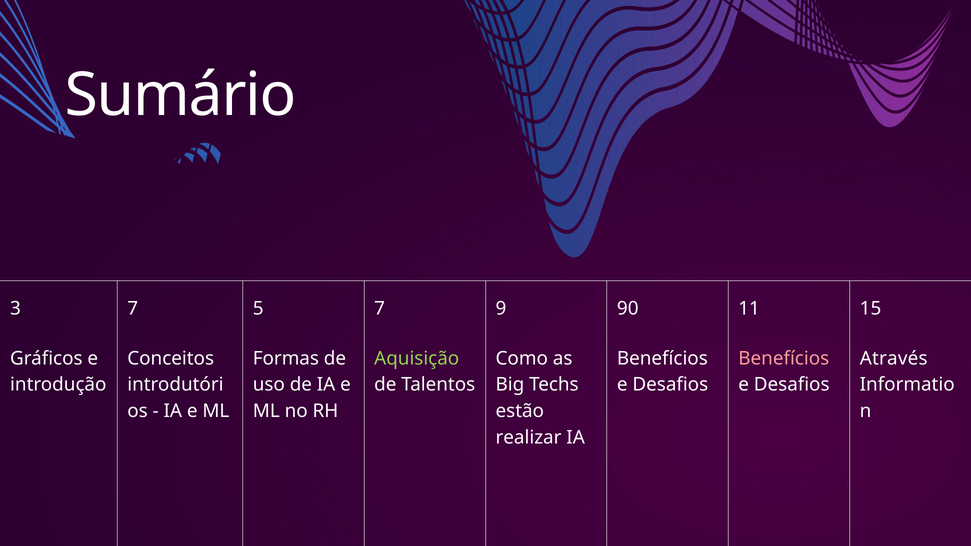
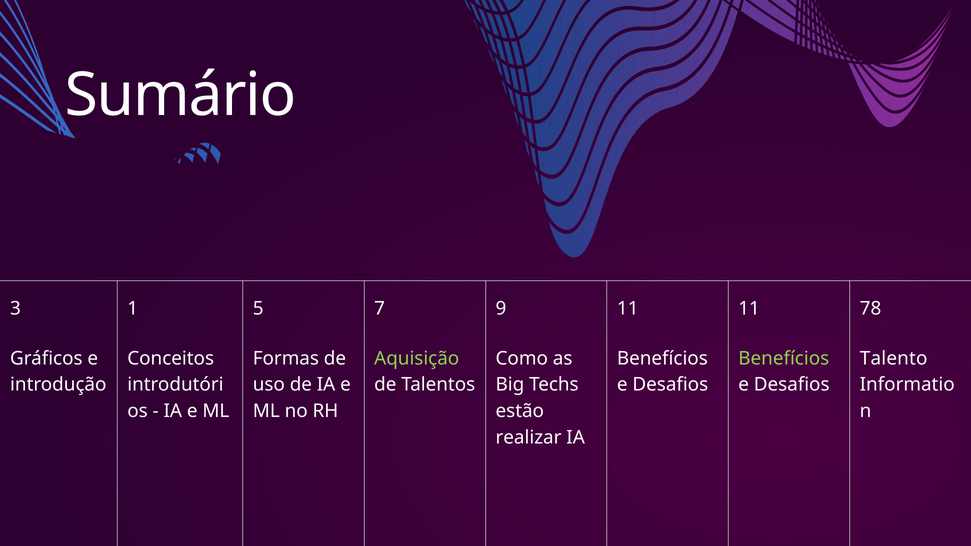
3 7: 7 -> 1 (133, 309)
9 90: 90 -> 11 (628, 309)
15: 15 -> 78 (871, 309)
Benefícios colour: pink -> light green (784, 358)
Através: Através -> Talento (894, 358)
